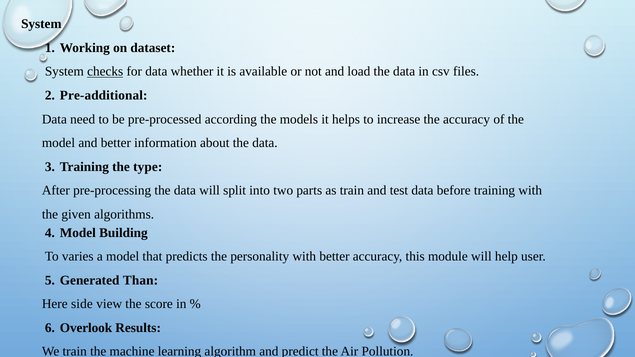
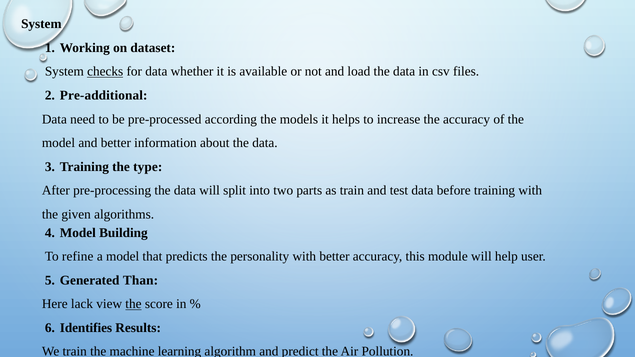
varies: varies -> refine (78, 257)
side: side -> lack (82, 304)
the underline: none -> present (133, 304)
Overlook: Overlook -> Identifies (86, 328)
